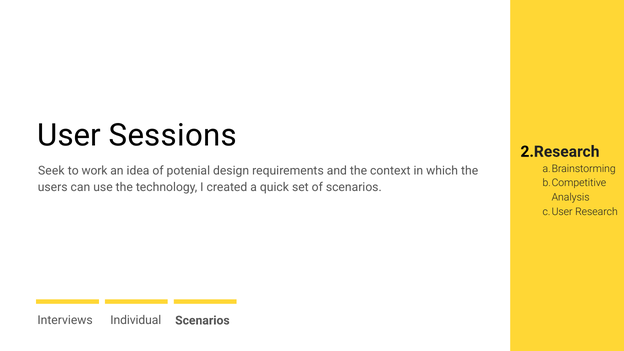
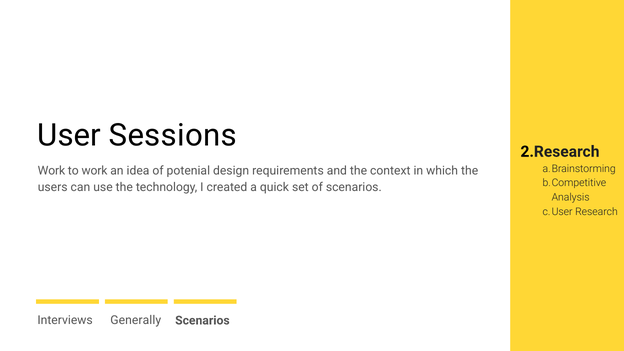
Seek: Seek -> Work (51, 171)
Individual: Individual -> Generally (136, 320)
